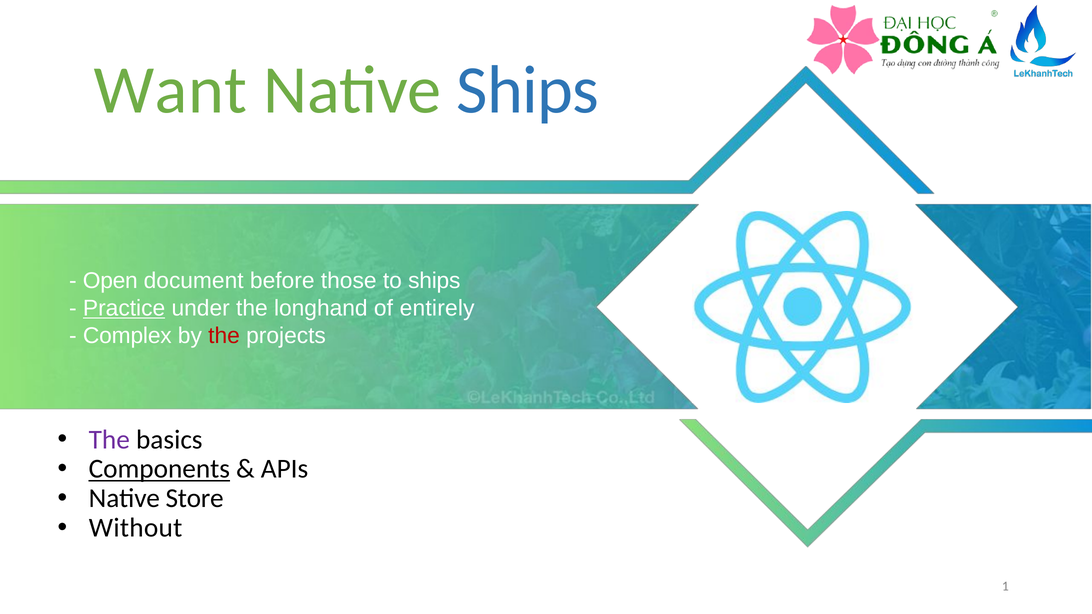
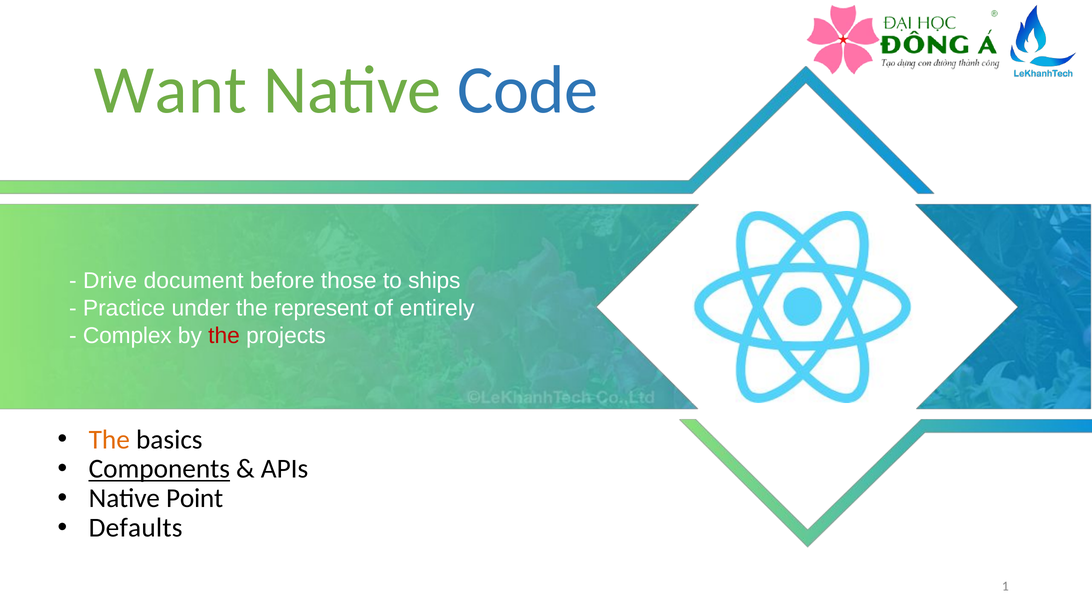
Native Ships: Ships -> Code (528, 90)
Open: Open -> Drive (110, 281)
Practice underline: present -> none (124, 308)
longhand: longhand -> represent (321, 308)
The colour: purple -> orange (109, 440)
Store: Store -> Point (195, 499)
Without: Without -> Defaults (136, 528)
